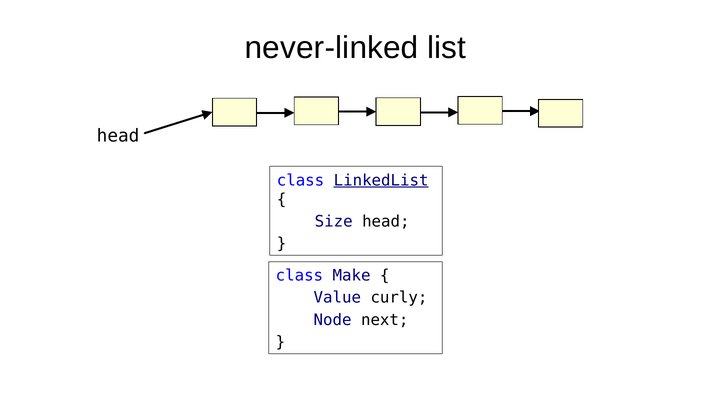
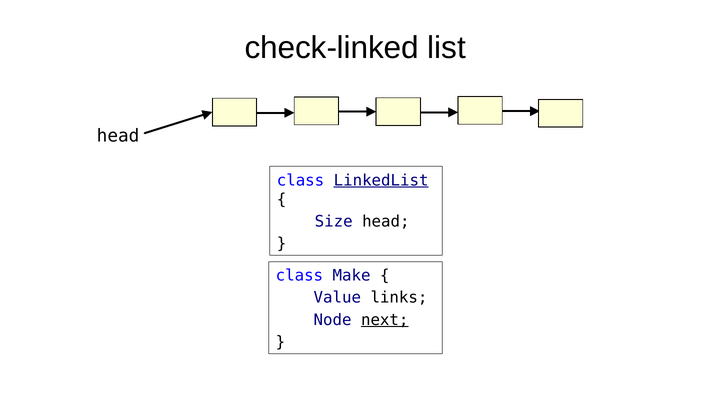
never-linked: never-linked -> check-linked (332, 48)
curly: curly -> links (399, 298)
next underline: none -> present (385, 320)
